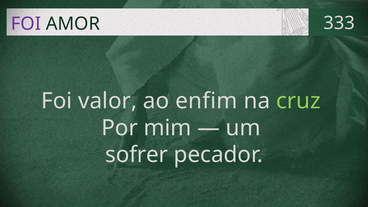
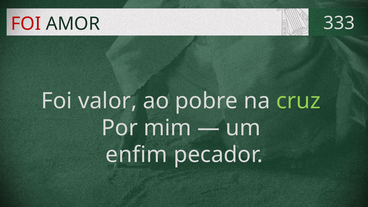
FOI colour: purple -> red (26, 24)
enfim: enfim -> pobre (206, 101)
sofrer: sofrer -> enfim (136, 155)
